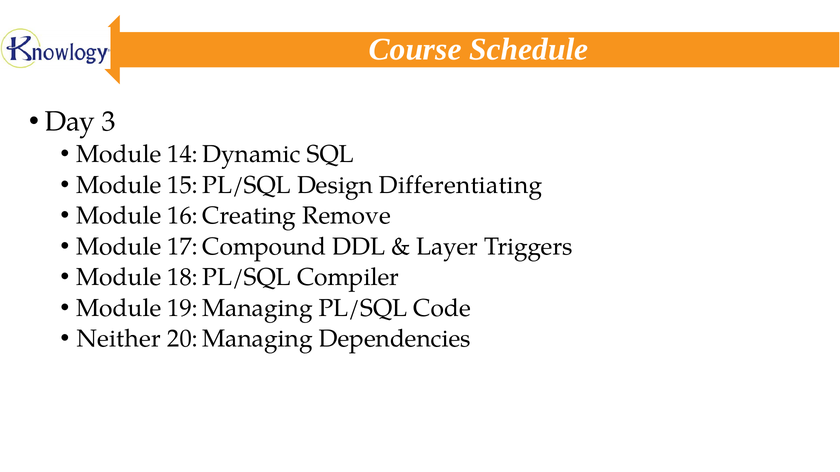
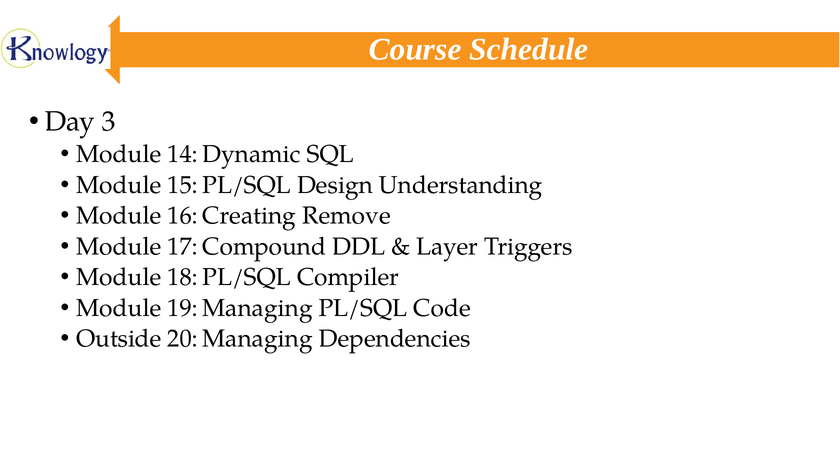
Differentiating: Differentiating -> Understanding (461, 185)
Neither: Neither -> Outside (119, 339)
